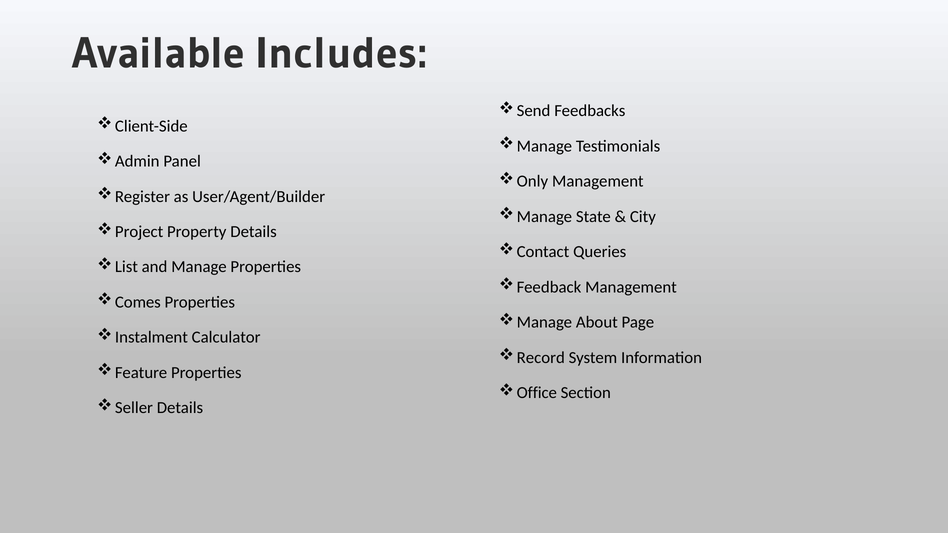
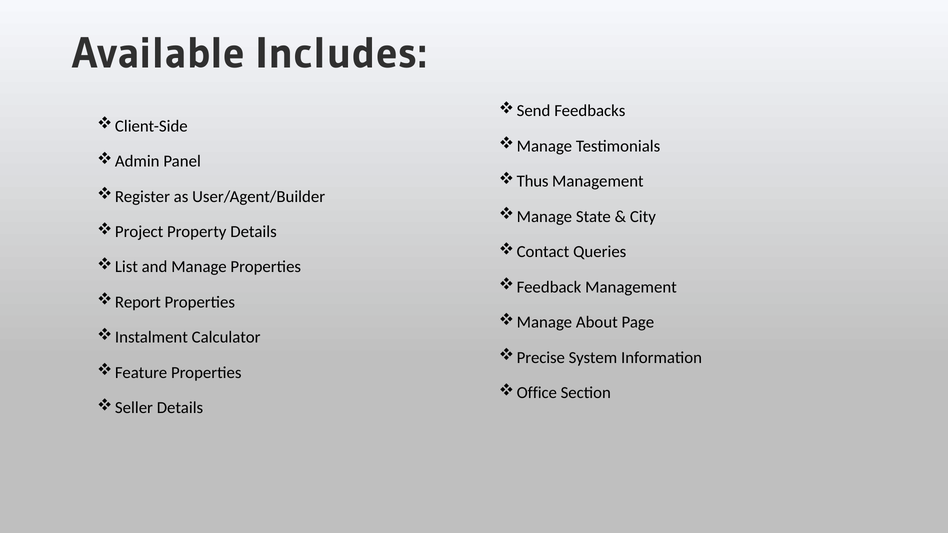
Only: Only -> Thus (533, 181)
Comes: Comes -> Report (138, 302)
Record: Record -> Precise (541, 358)
